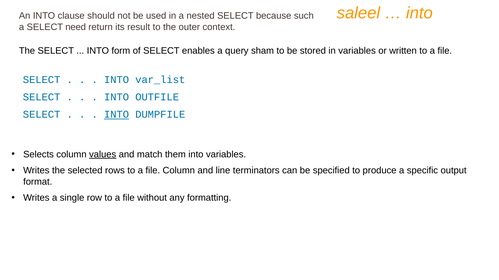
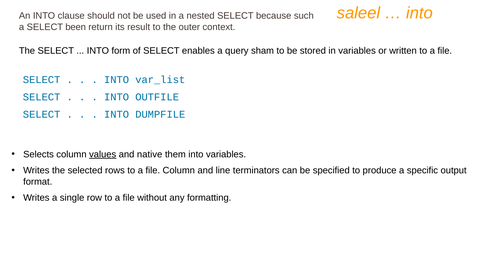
need: need -> been (76, 27)
INTO underline: present -> none (117, 115)
match: match -> native (150, 155)
